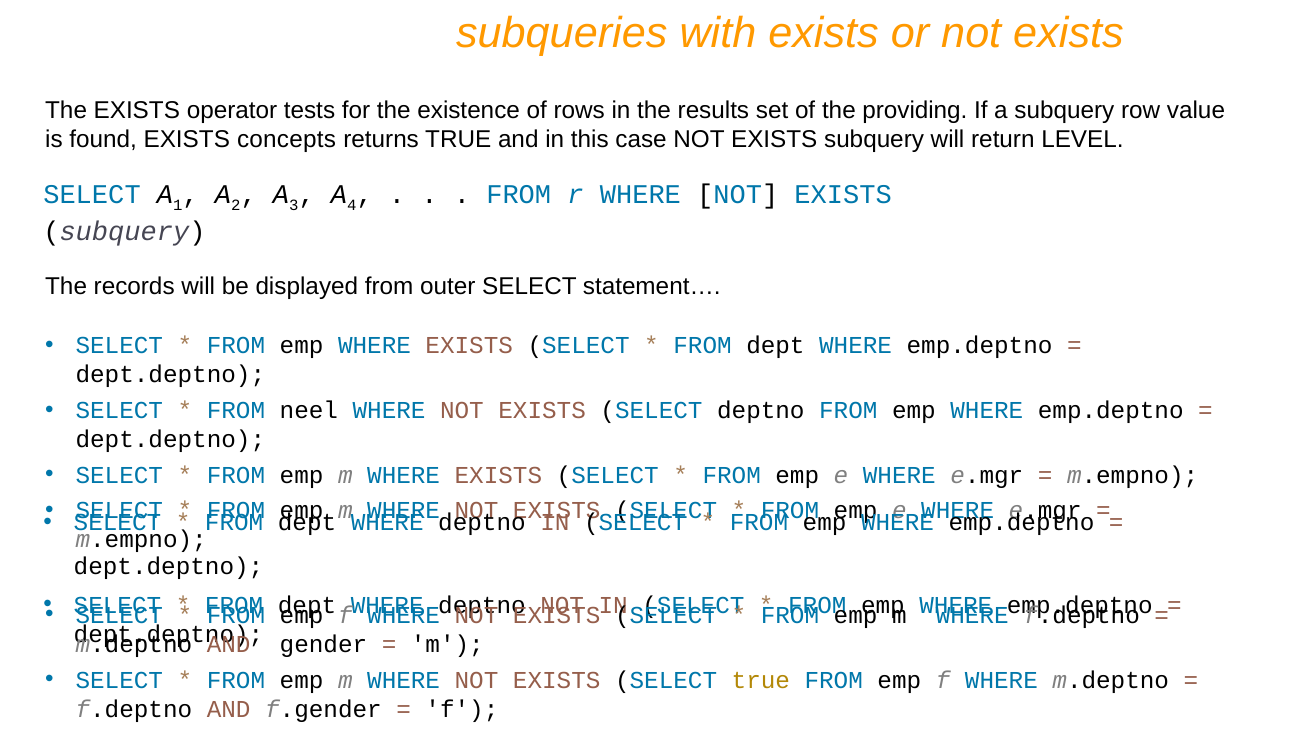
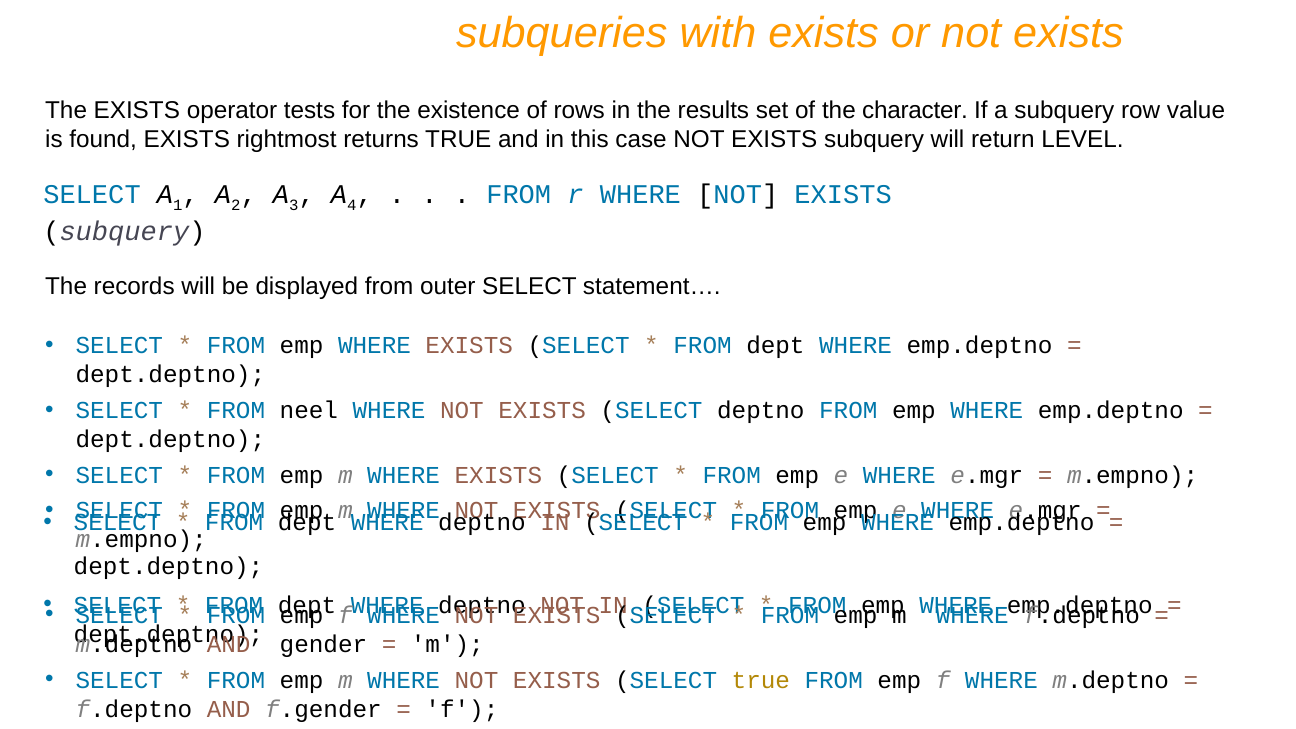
providing: providing -> character (915, 110)
concepts: concepts -> rightmost (287, 139)
